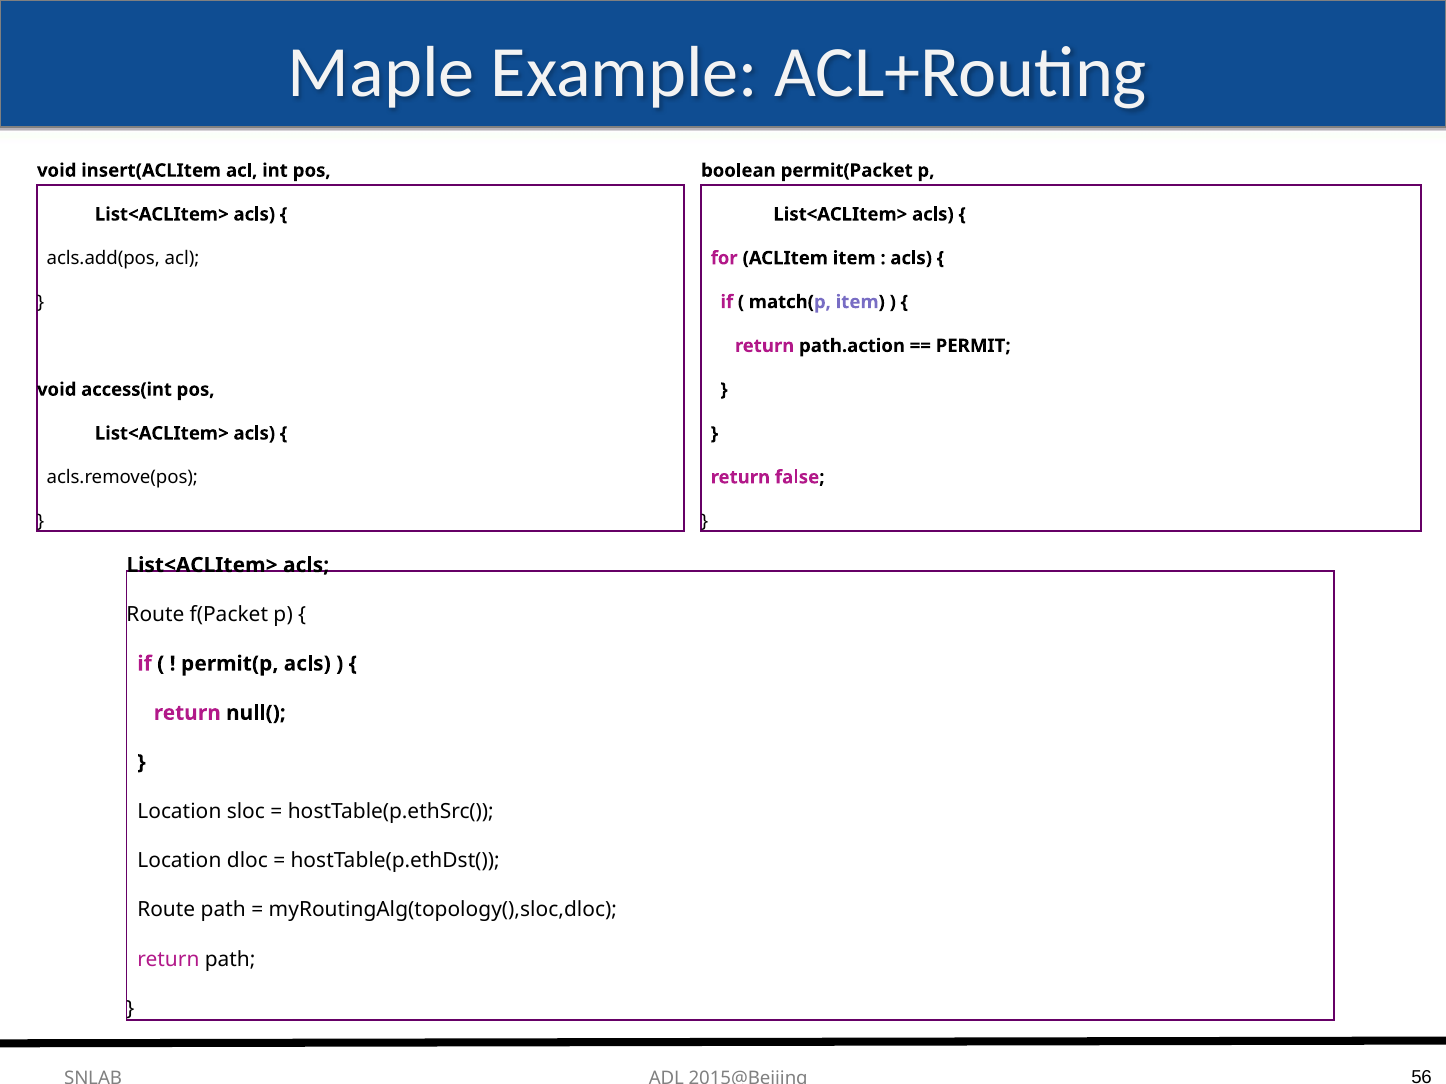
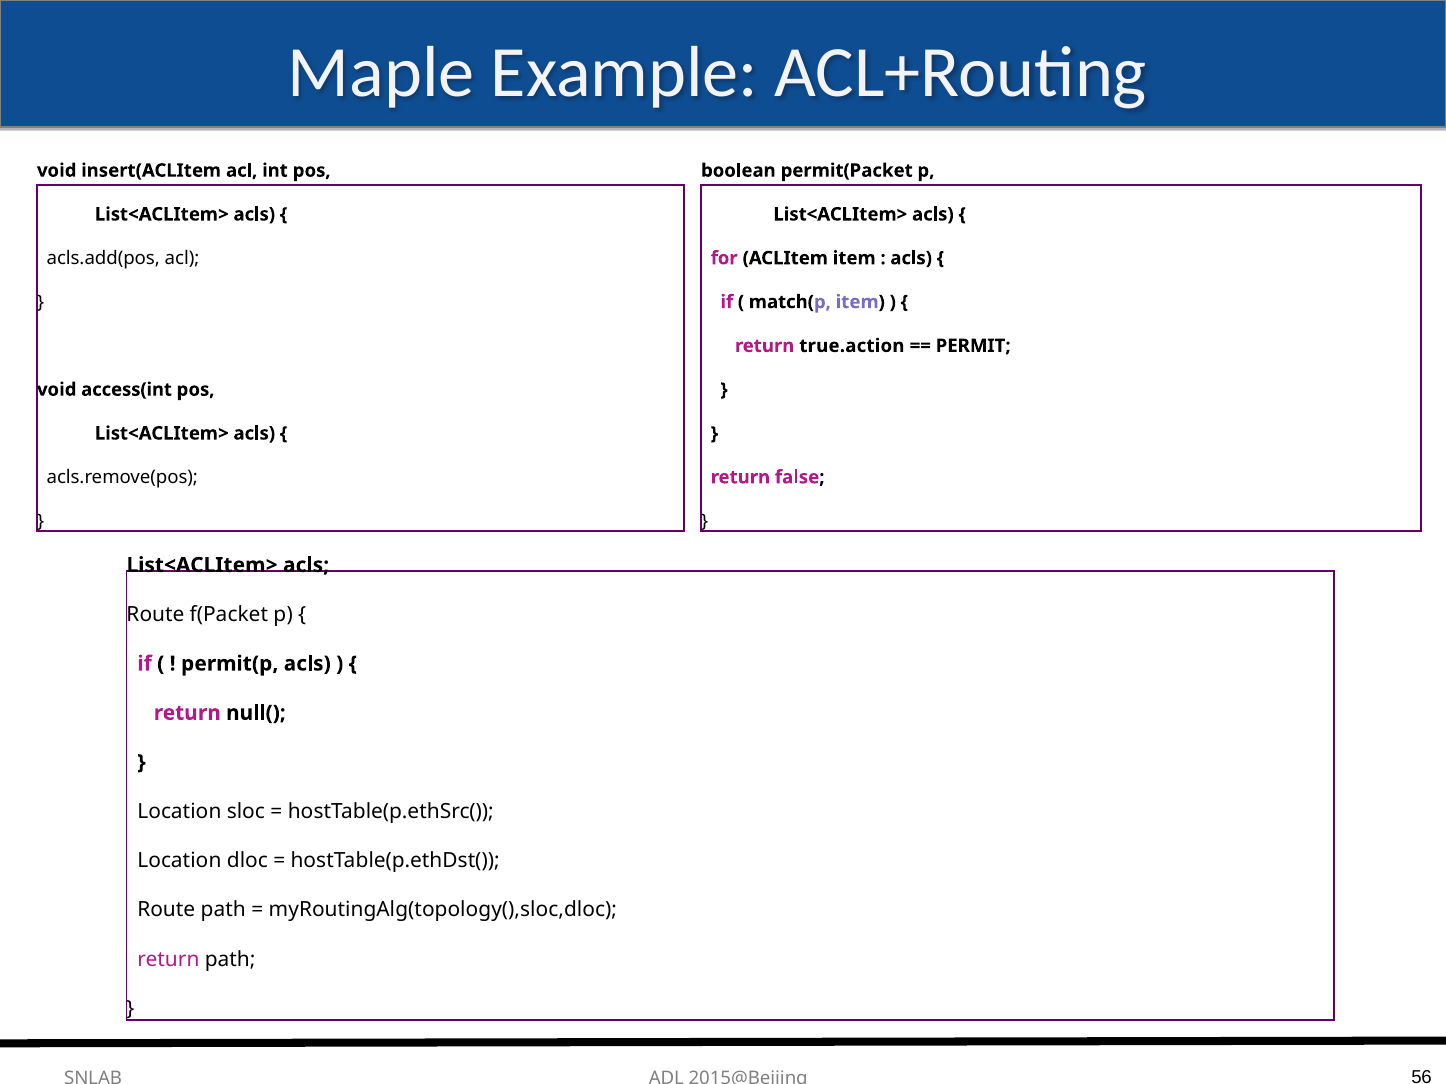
path.action: path.action -> true.action (852, 346)
